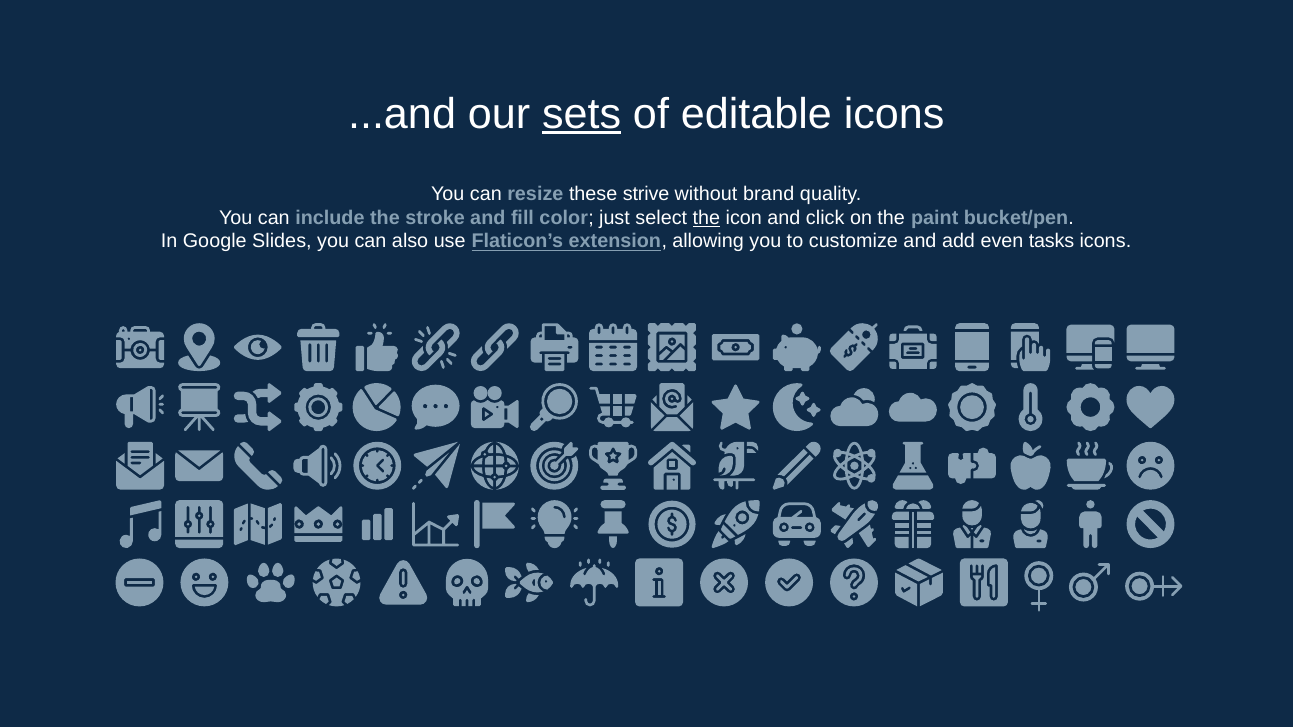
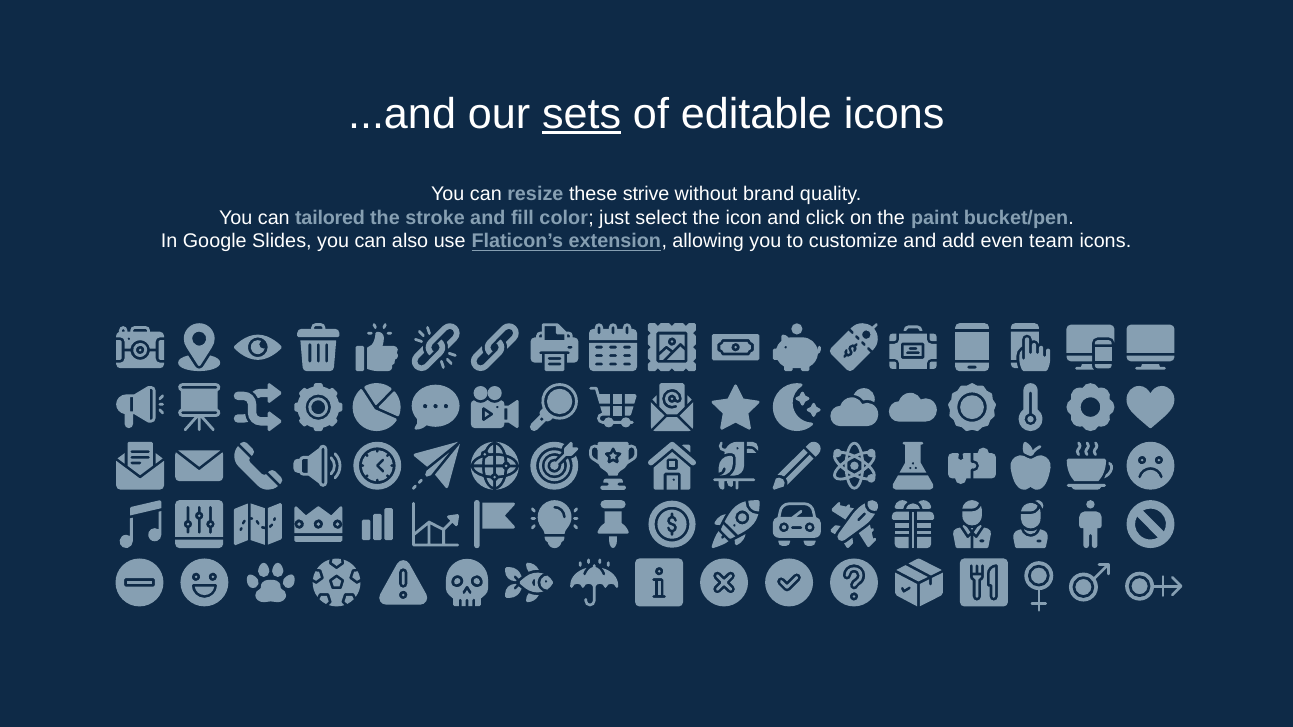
include: include -> tailored (330, 218)
the underline: present -> none (706, 218)
tasks: tasks -> team (1051, 242)
